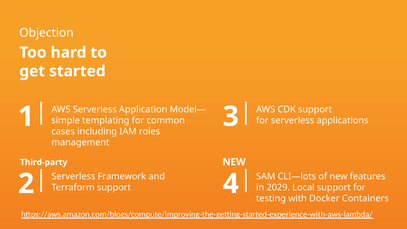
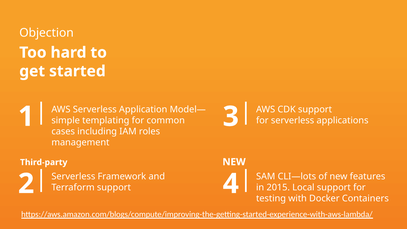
2029: 2029 -> 2015 (278, 188)
